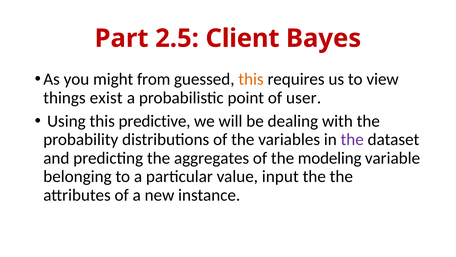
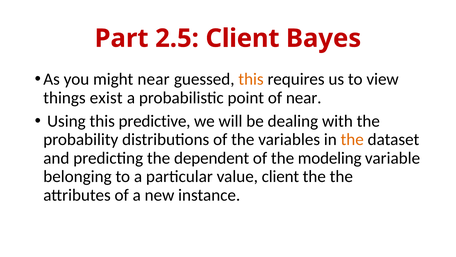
might from: from -> near (154, 79)
of user: user -> near (304, 98)
the colour: purple -> orange (352, 139)
aggregates: aggregates -> dependent (212, 158)
value input: input -> client (280, 176)
